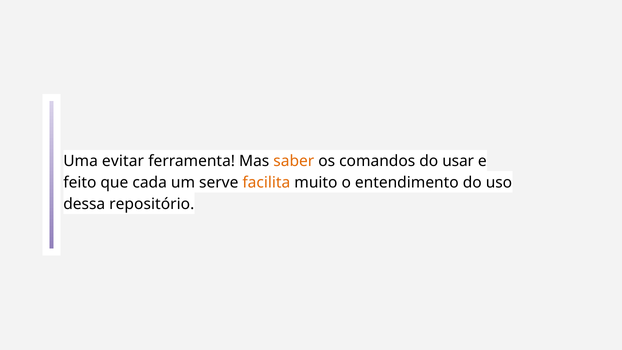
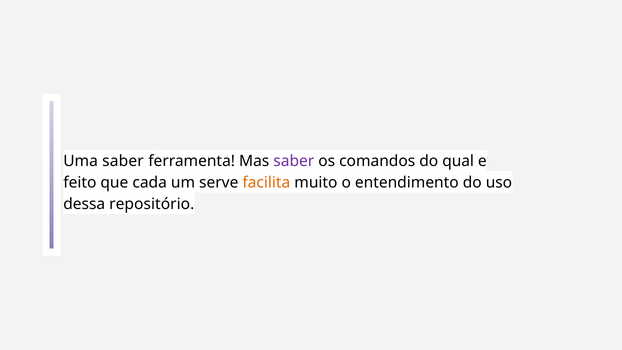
Uma evitar: evitar -> saber (123, 161)
saber colour: orange -> purple (294, 161)
usar: usar -> qual (458, 161)
